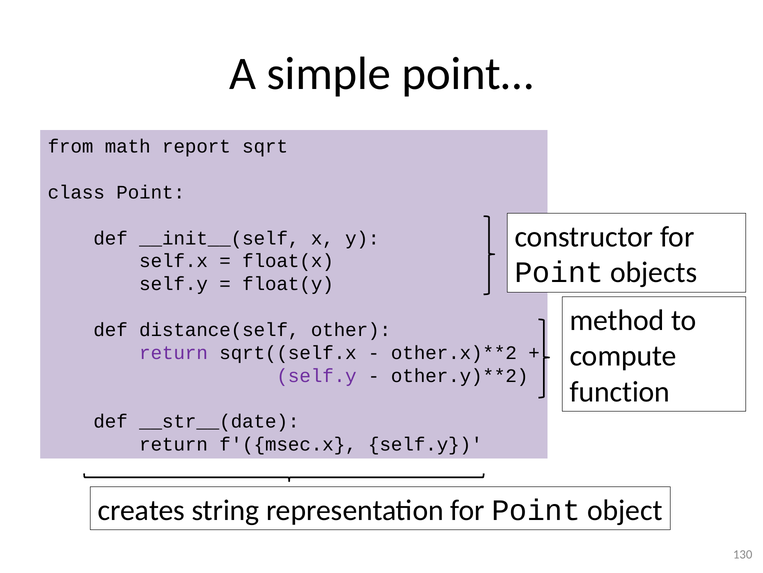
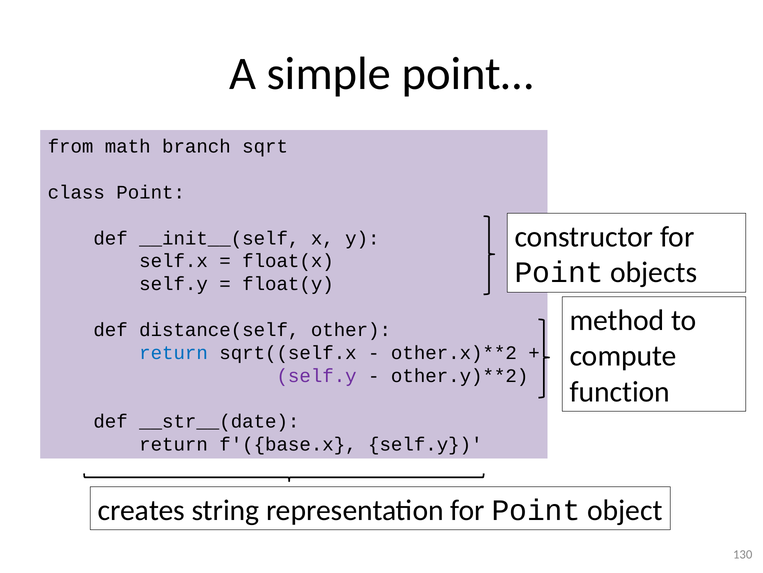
report: report -> branch (196, 146)
return colour: purple -> blue (174, 352)
f'({msec.x: f'({msec.x -> f'({base.x (288, 444)
